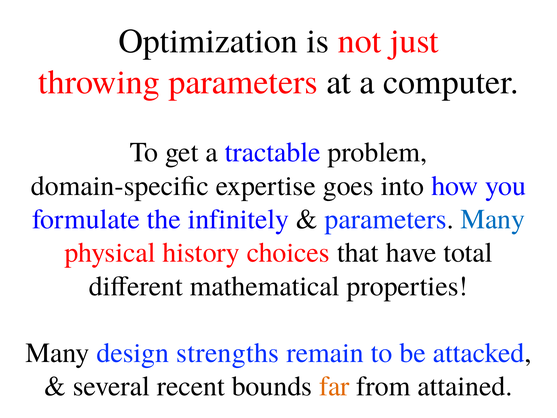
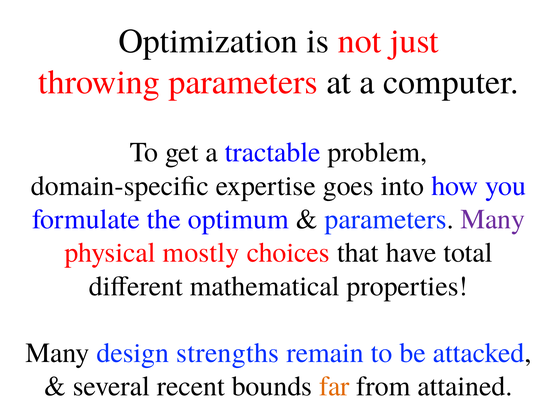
infinitely: infinitely -> optimum (238, 219)
Many colour: blue -> purple (493, 219)
history: history -> mostly (201, 253)
